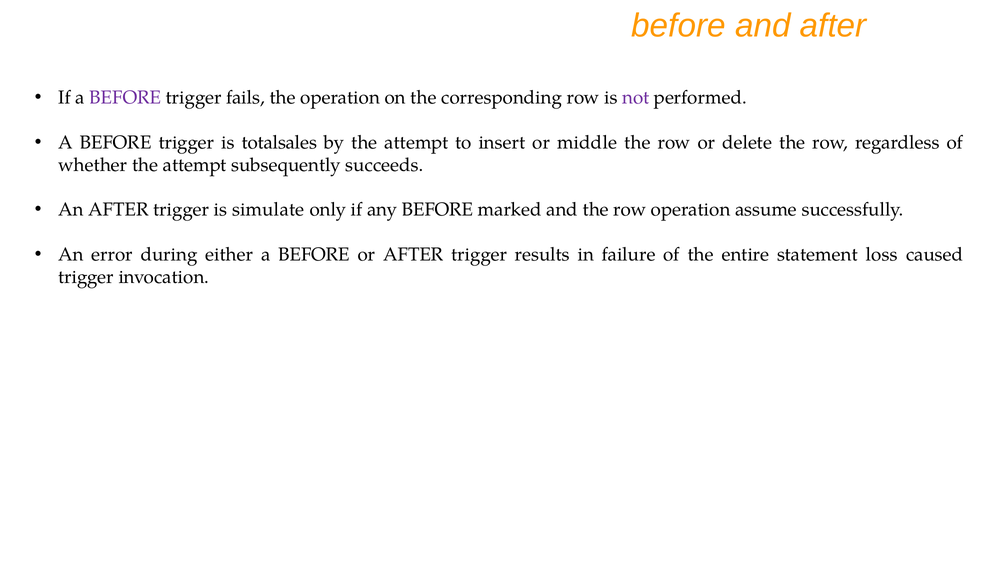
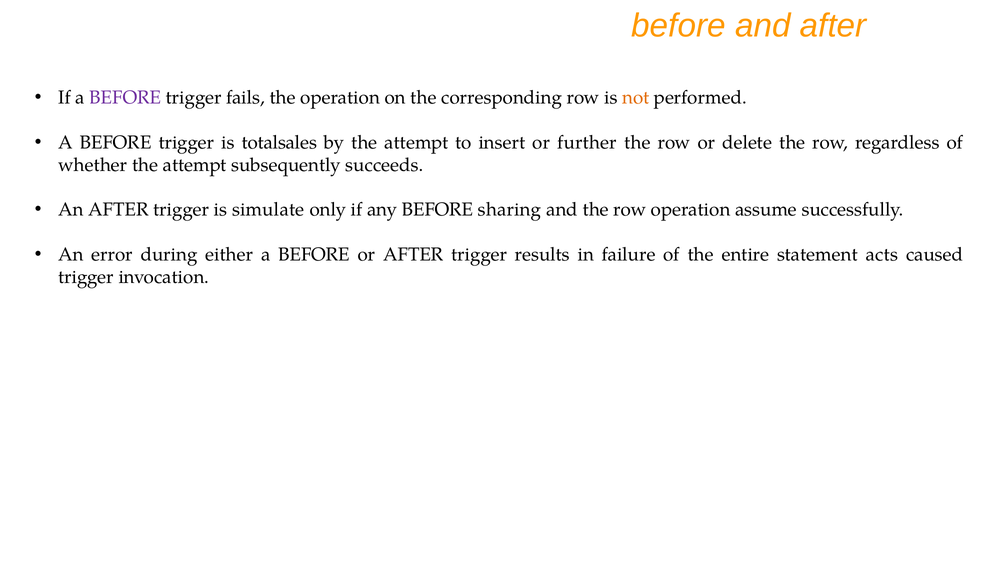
not colour: purple -> orange (636, 97)
middle: middle -> further (587, 142)
marked: marked -> sharing (510, 210)
loss: loss -> acts (882, 255)
